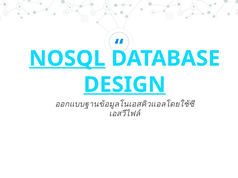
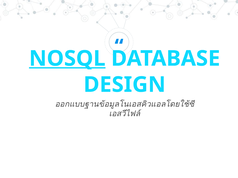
DESIGN underline: present -> none (125, 85)
